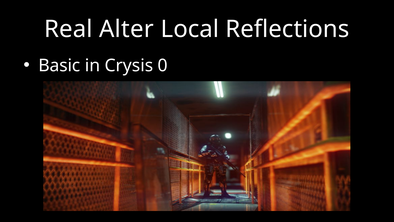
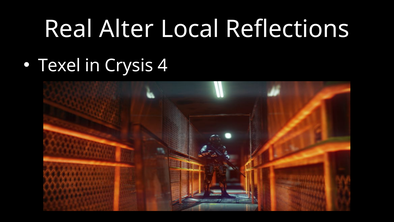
Basic: Basic -> Texel (59, 65)
0: 0 -> 4 (163, 65)
